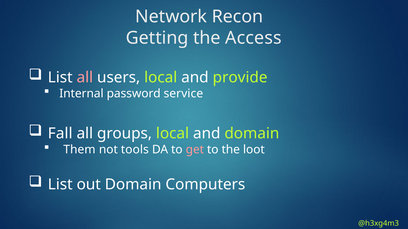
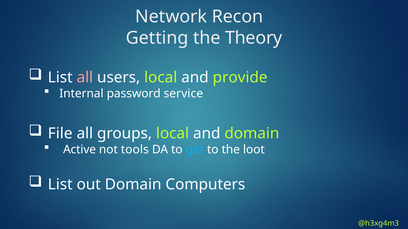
Access: Access -> Theory (254, 38)
Fall: Fall -> File (60, 134)
Them: Them -> Active (80, 150)
get colour: pink -> light blue (195, 150)
